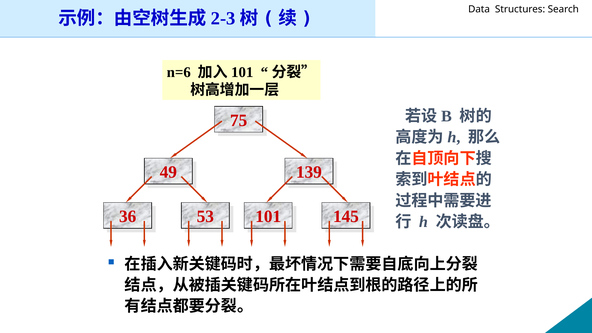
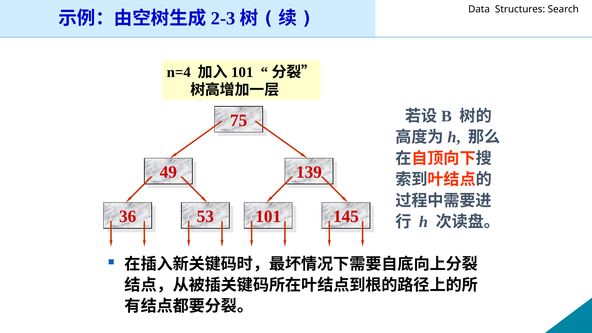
n=6: n=6 -> n=4 (179, 72)
